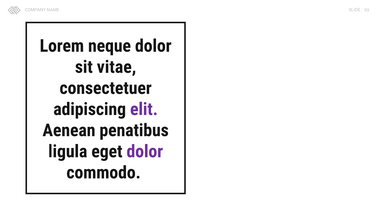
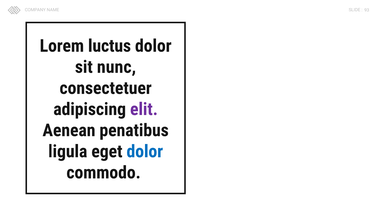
neque: neque -> luctus (110, 46)
vitae: vitae -> nunc (116, 67)
dolor colour: purple -> blue (145, 151)
